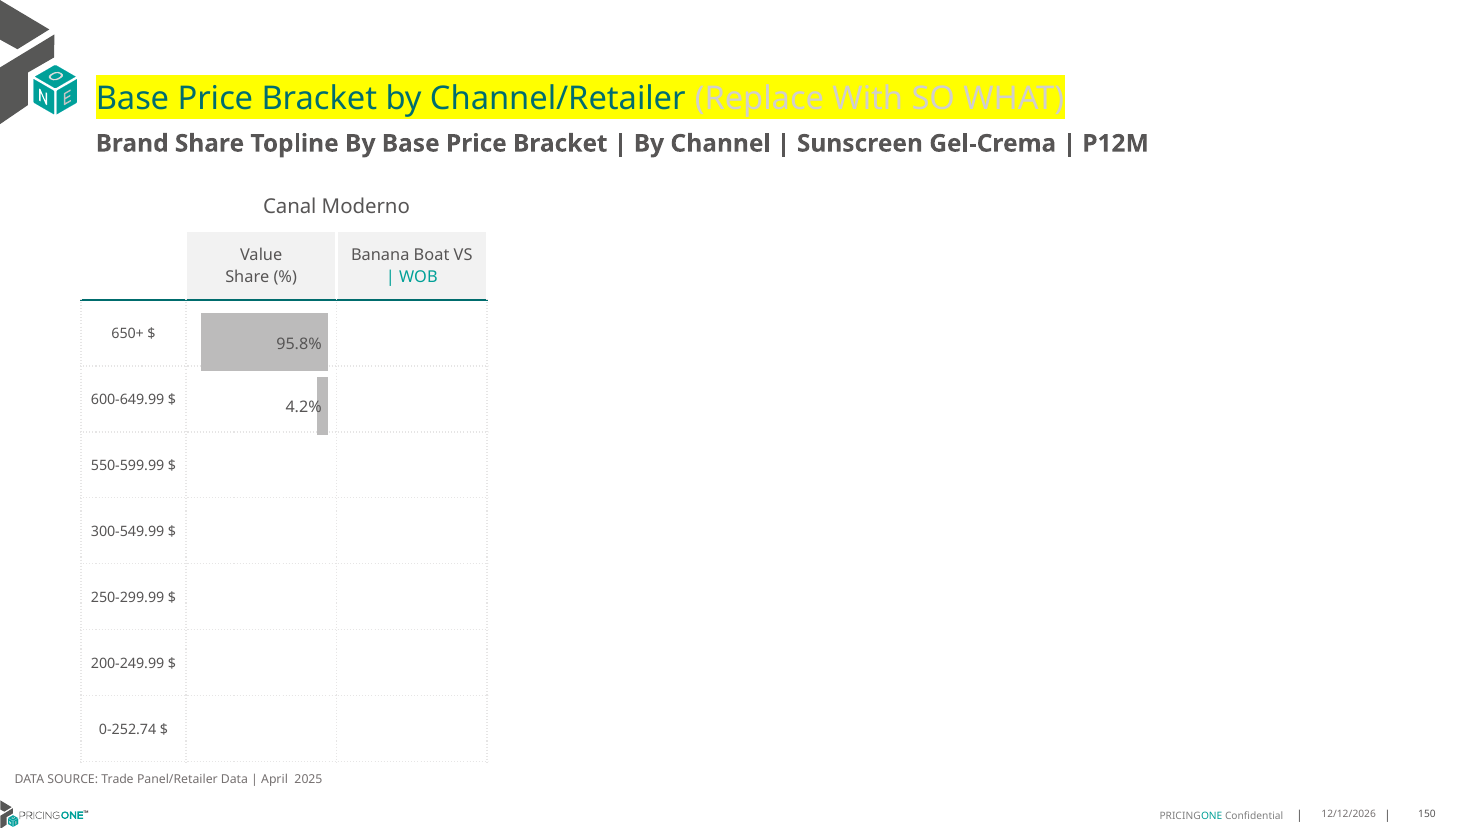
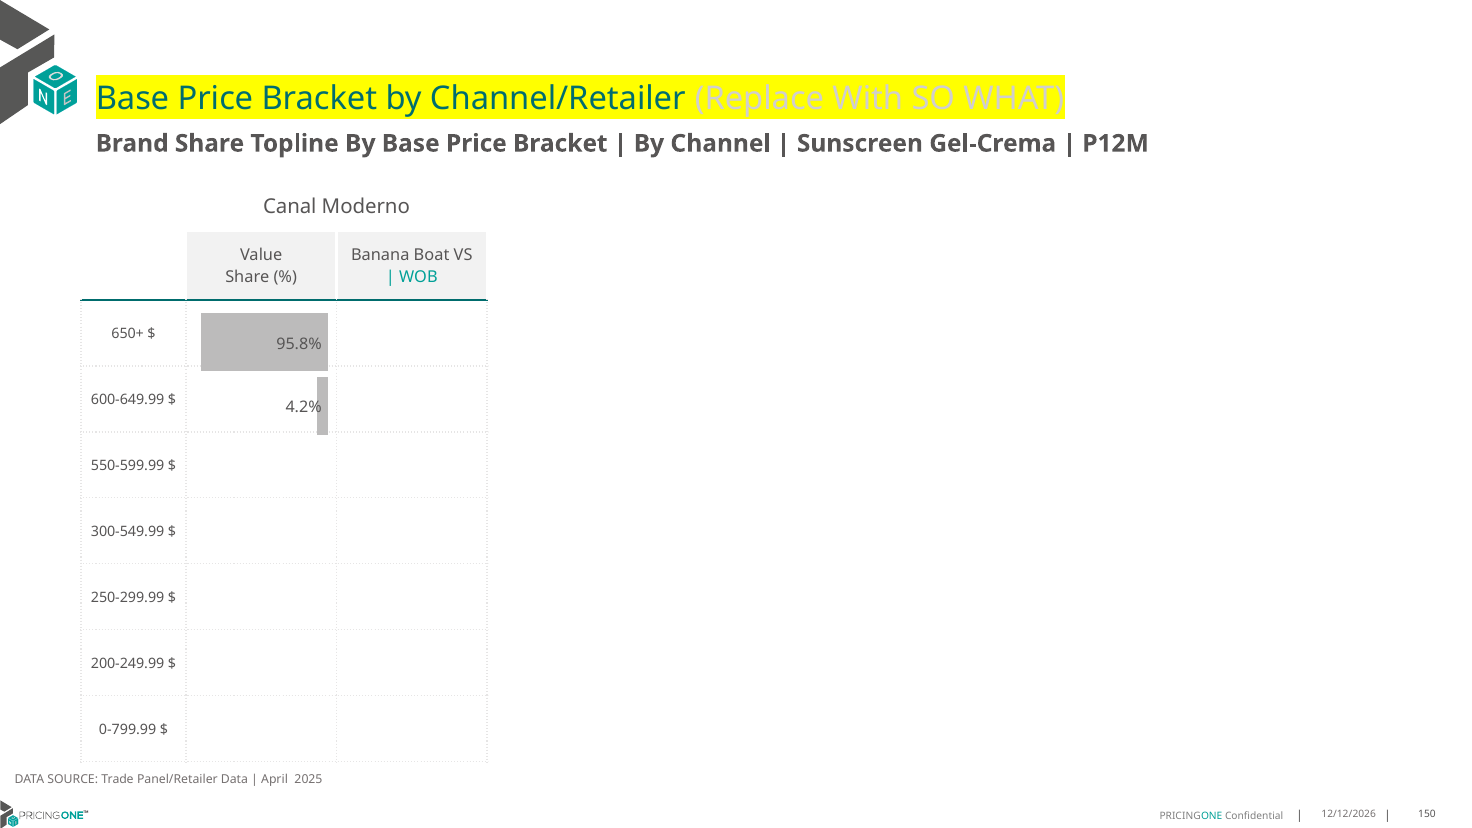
0-252.74: 0-252.74 -> 0-799.99 (128, 730)
